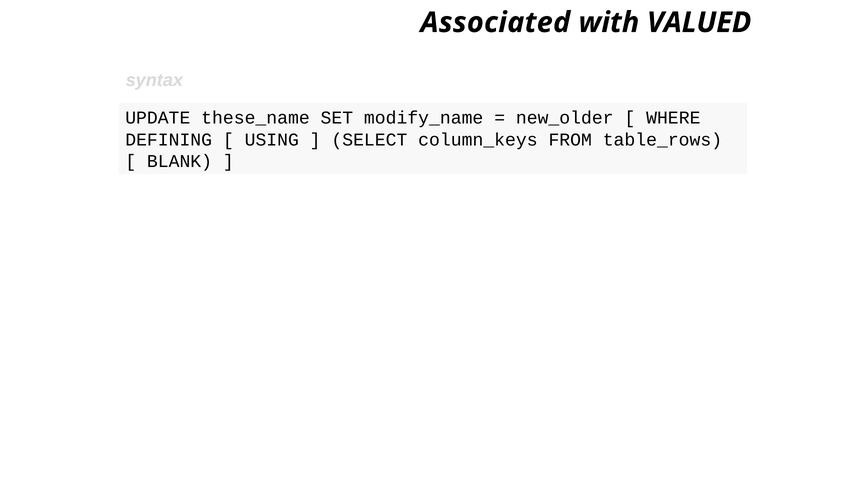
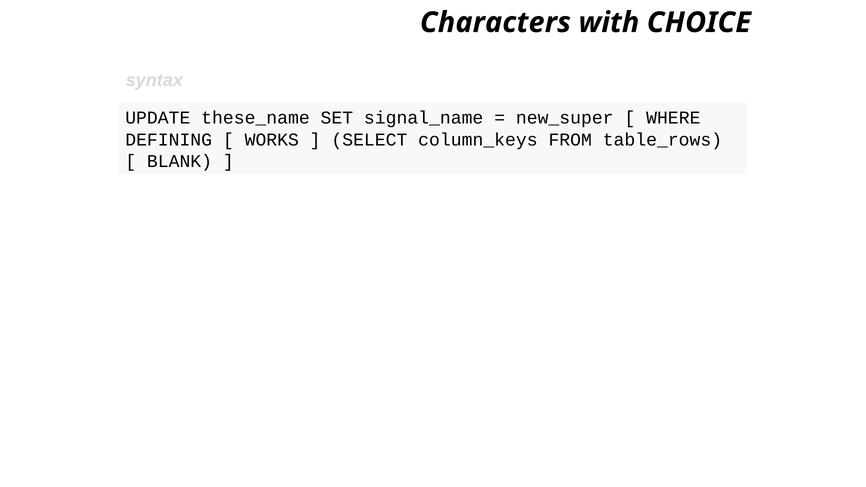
Associated: Associated -> Characters (495, 23)
VALUED: VALUED -> CHOICE (699, 23)
modify_name: modify_name -> signal_name (424, 118)
new_older: new_older -> new_super (565, 118)
USING: USING -> WORKS (272, 140)
